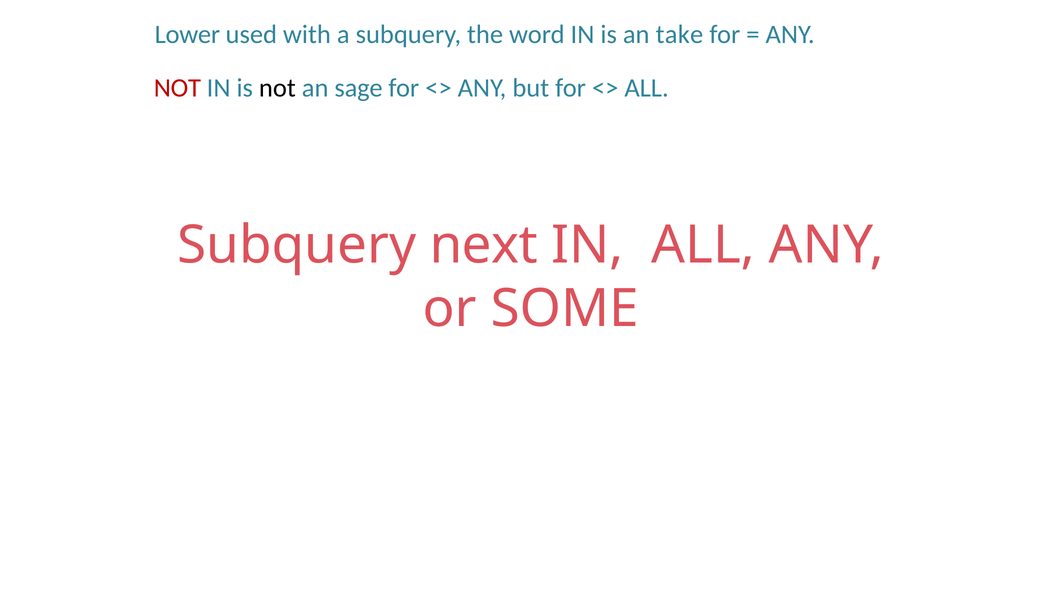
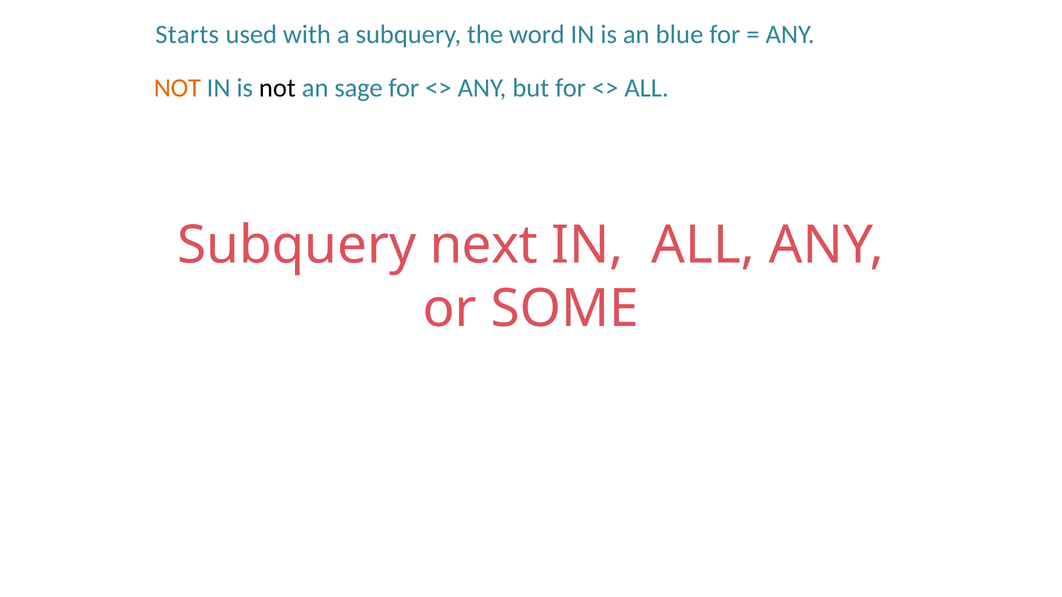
Lower: Lower -> Starts (187, 35)
take: take -> blue (680, 35)
NOT colour: red -> orange (177, 88)
